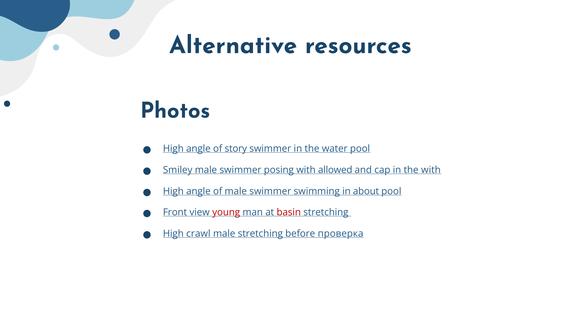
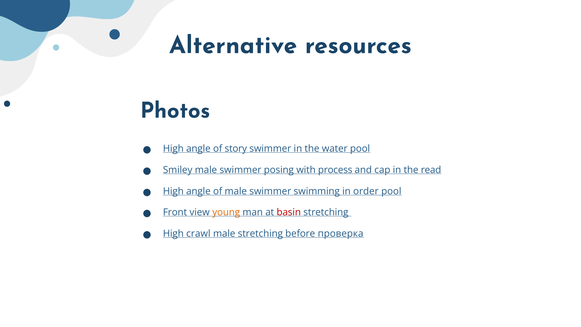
allowed: allowed -> process (335, 170)
the with: with -> read (431, 170)
about: about -> order (366, 191)
young colour: red -> orange (226, 212)
